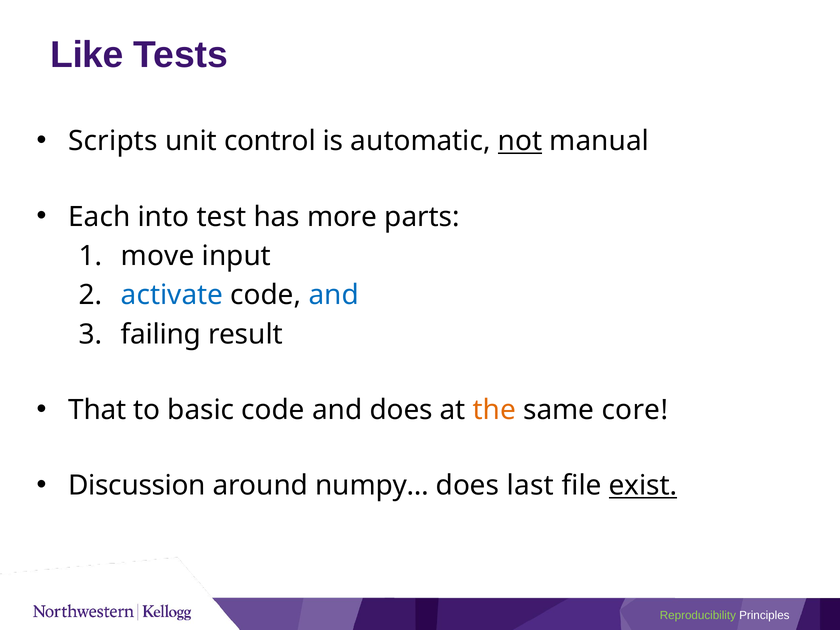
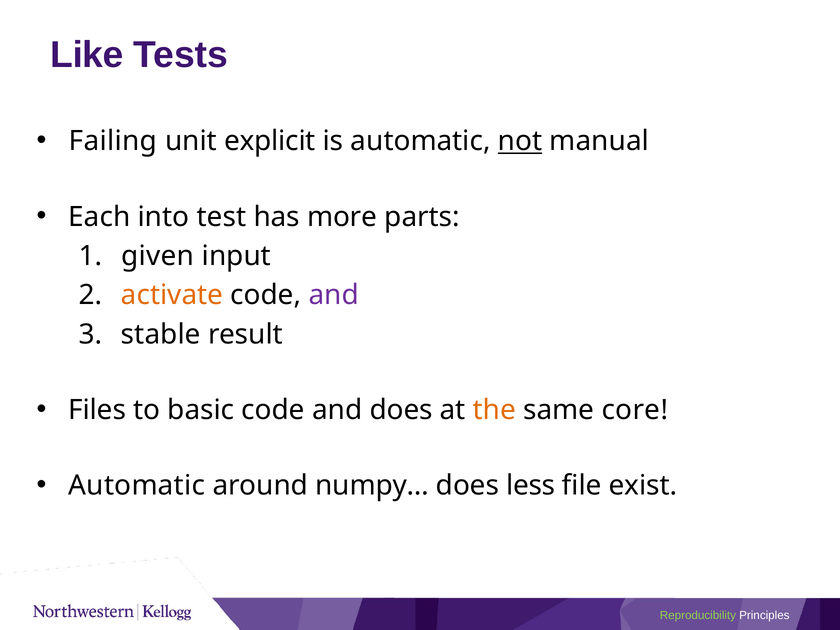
Scripts: Scripts -> Failing (113, 141)
control: control -> explicit (270, 141)
move: move -> given (158, 256)
activate colour: blue -> orange (172, 295)
and colour: blue -> purple (334, 295)
failing: failing -> stable (161, 334)
That: That -> Files (97, 410)
Discussion: Discussion -> Automatic (137, 486)
last: last -> less (531, 486)
exist underline: present -> none (643, 486)
